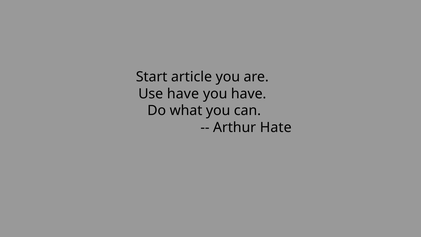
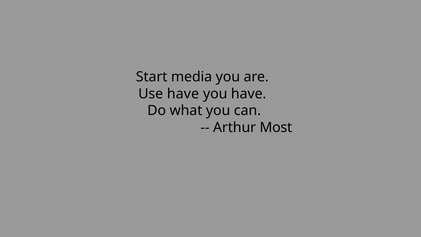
article: article -> media (192, 77)
Hate: Hate -> Most (276, 127)
